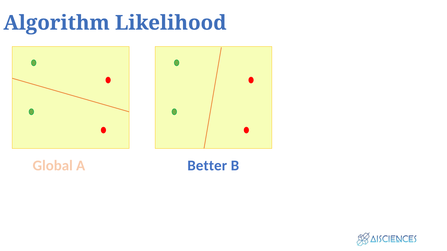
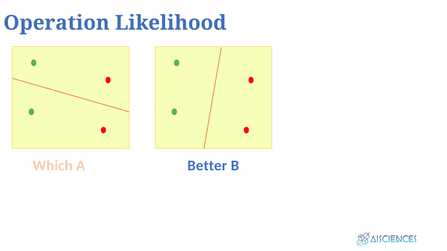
Algorithm: Algorithm -> Operation (56, 23)
Global: Global -> Which (53, 166)
